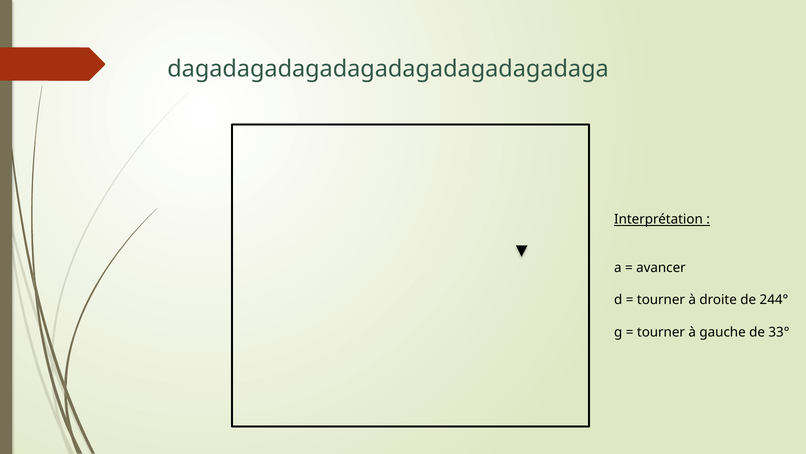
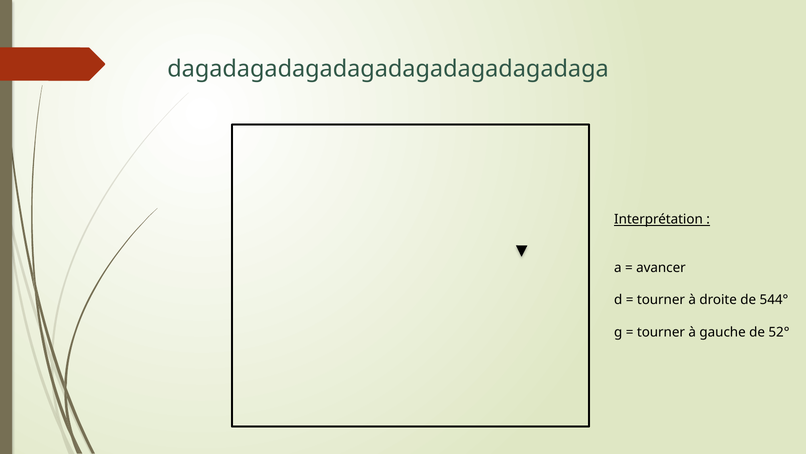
244°: 244° -> 544° (774, 300)
33°: 33° -> 52° (779, 332)
